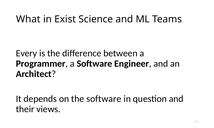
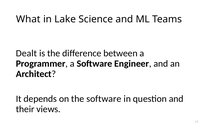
Exist: Exist -> Lake (65, 19)
Every: Every -> Dealt (26, 54)
